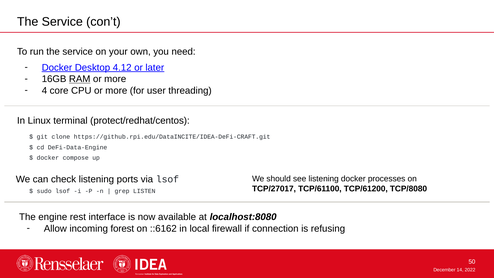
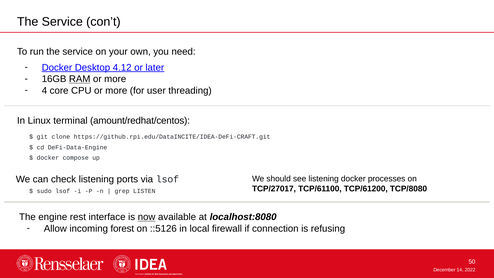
protect/redhat/centos: protect/redhat/centos -> amount/redhat/centos (140, 121)
now underline: none -> present (147, 217)
::6162: ::6162 -> ::5126 (163, 229)
